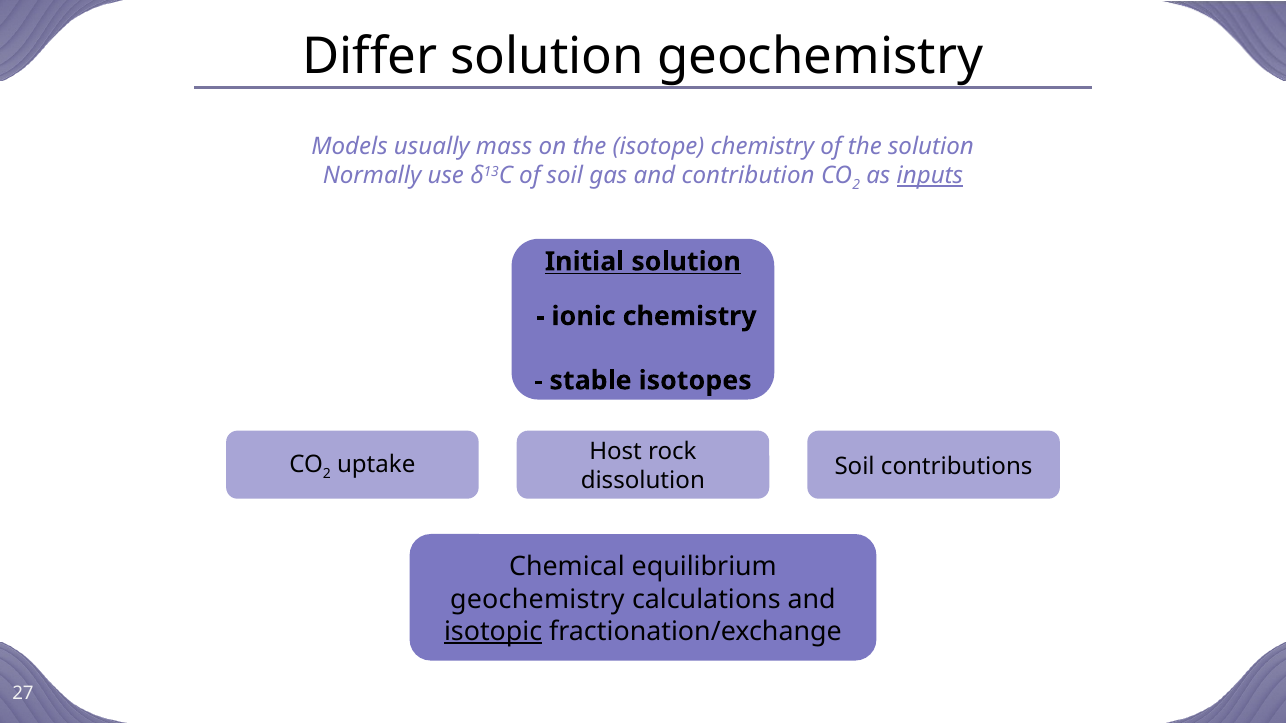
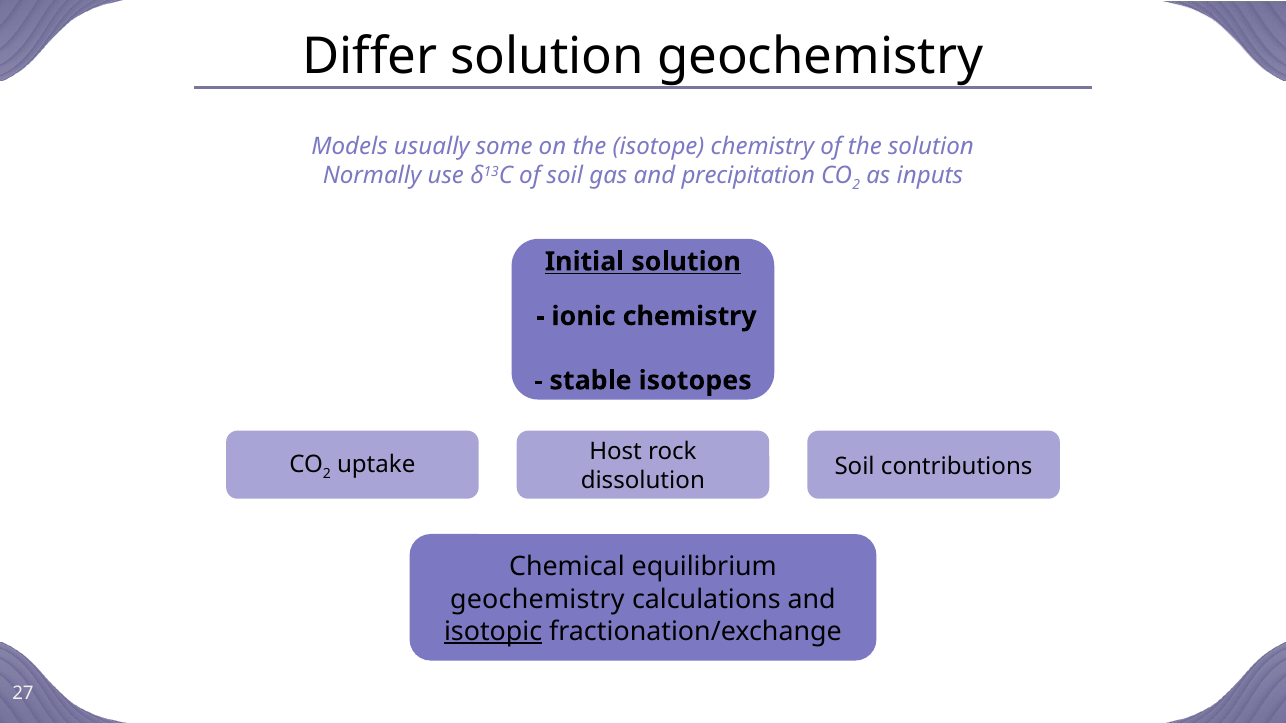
mass: mass -> some (504, 147)
contribution: contribution -> precipitation (748, 176)
inputs underline: present -> none (930, 176)
